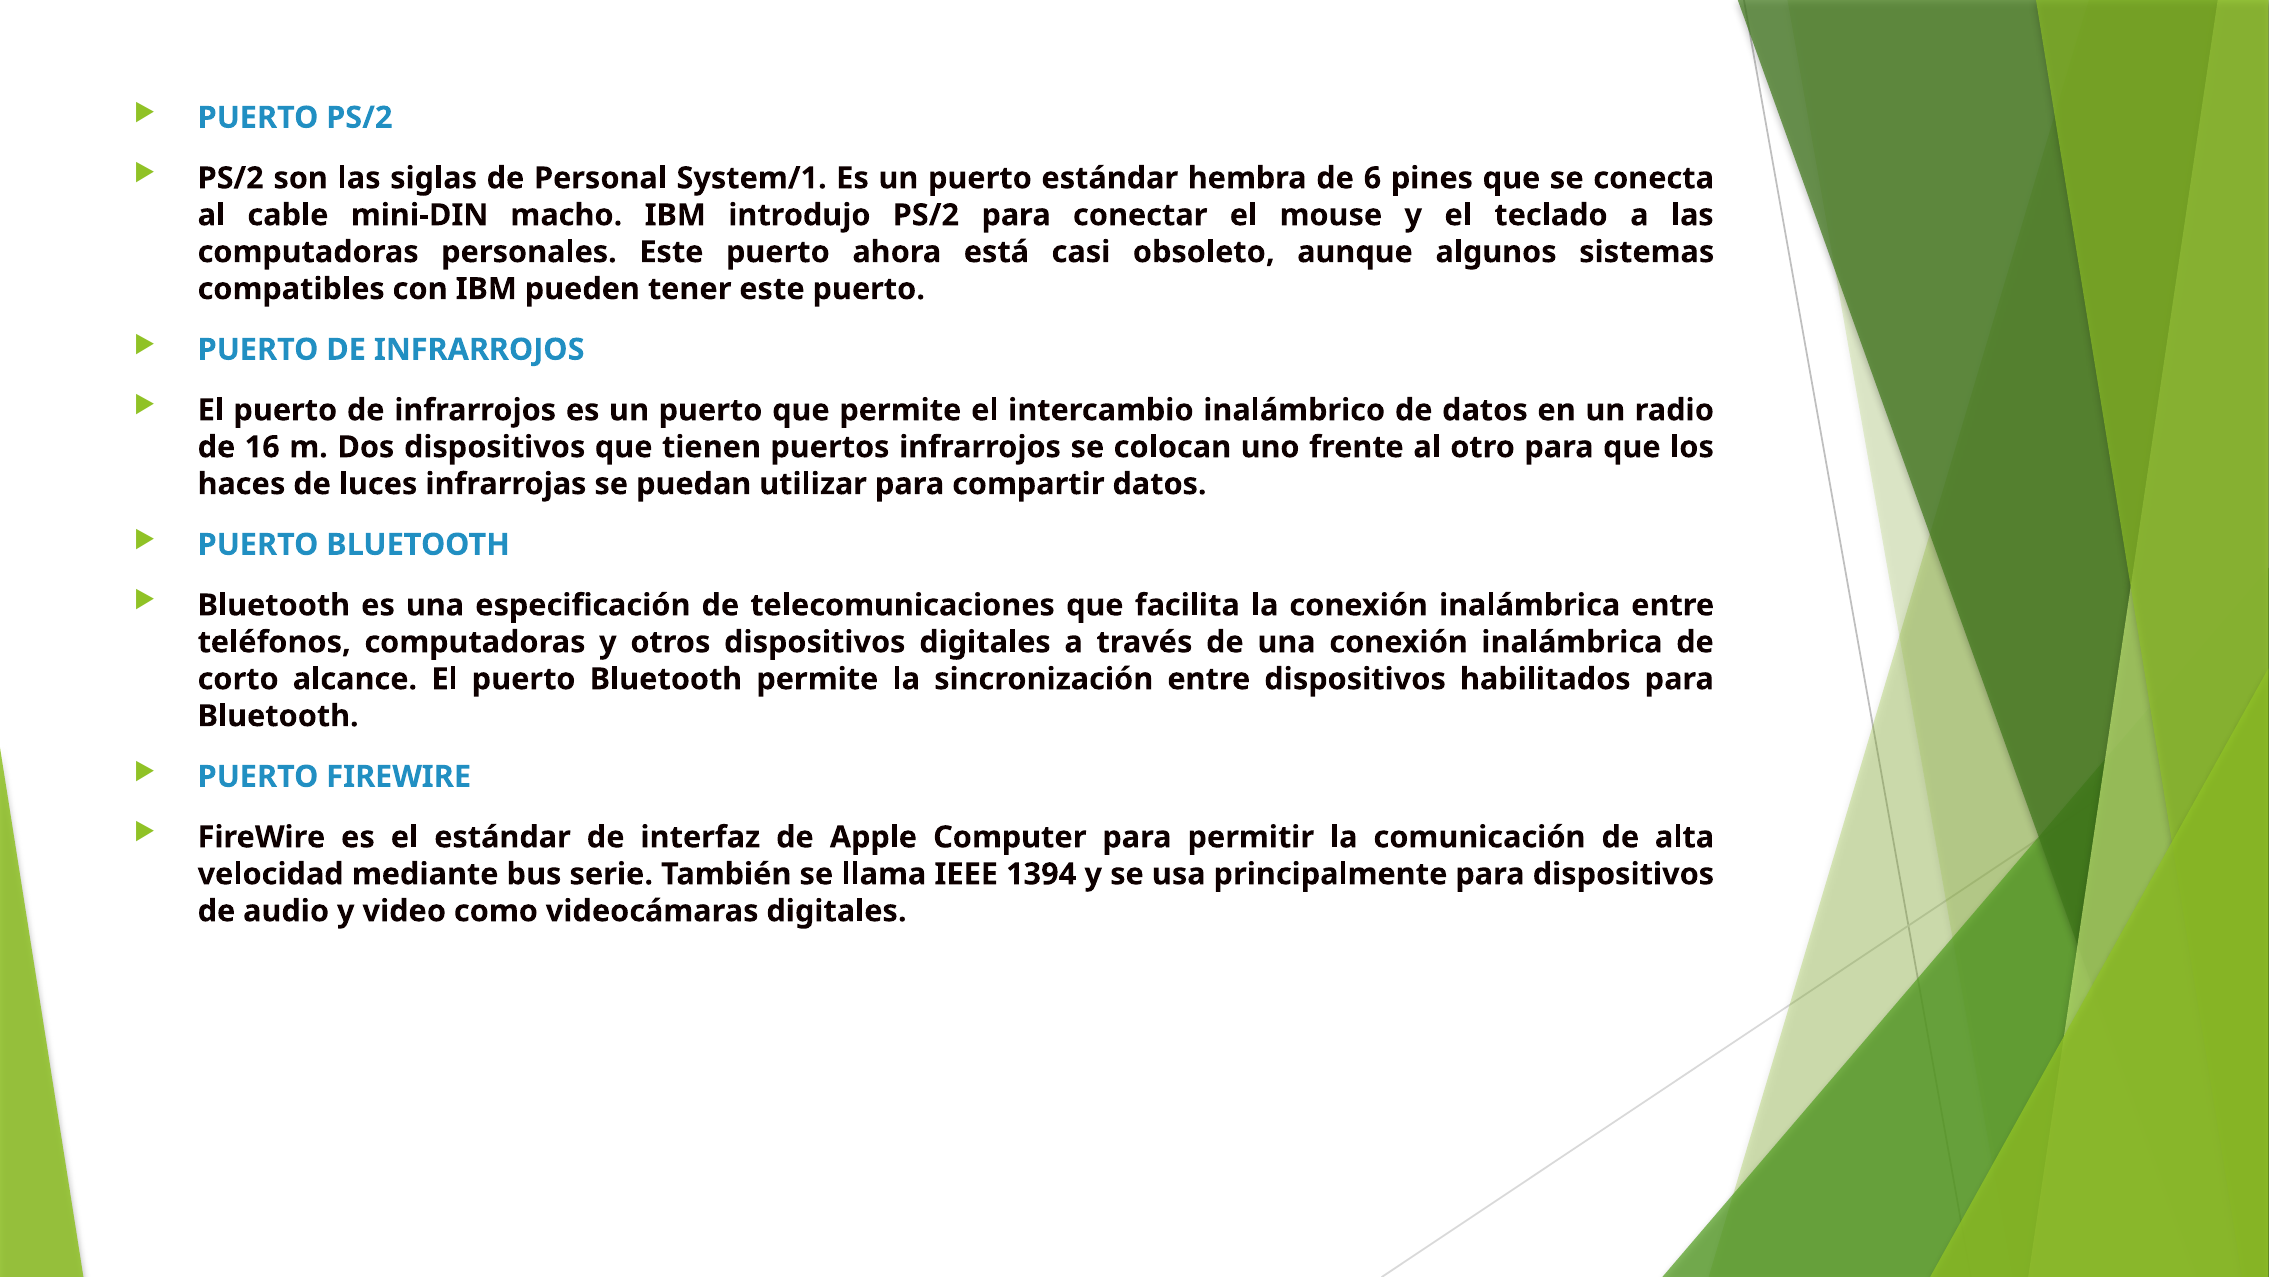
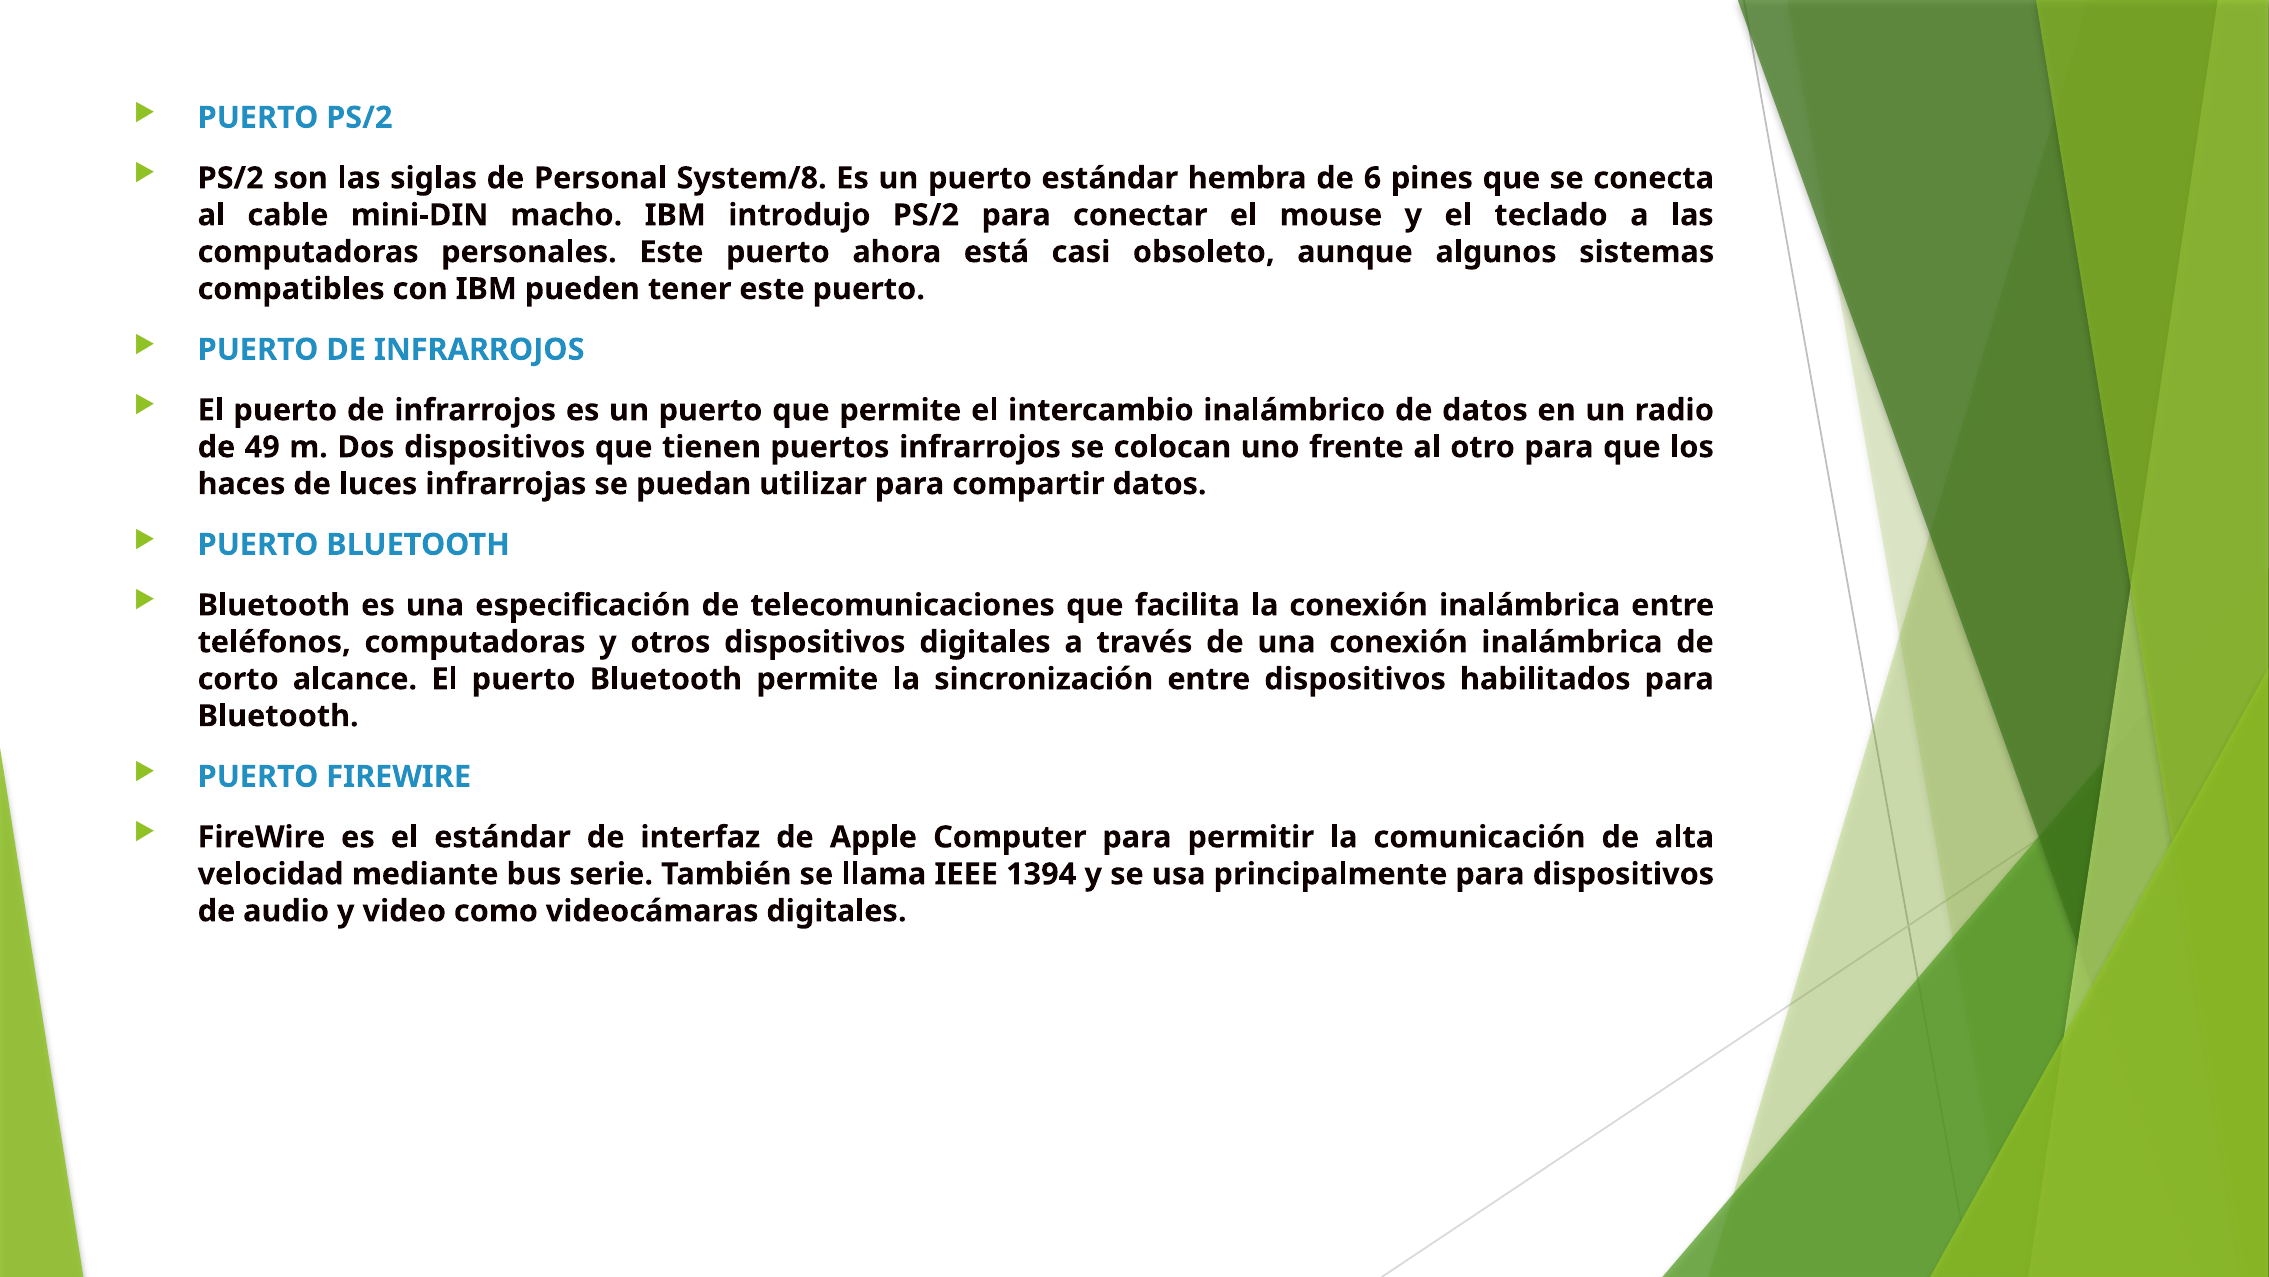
System/1: System/1 -> System/8 (752, 178)
16: 16 -> 49 (262, 447)
